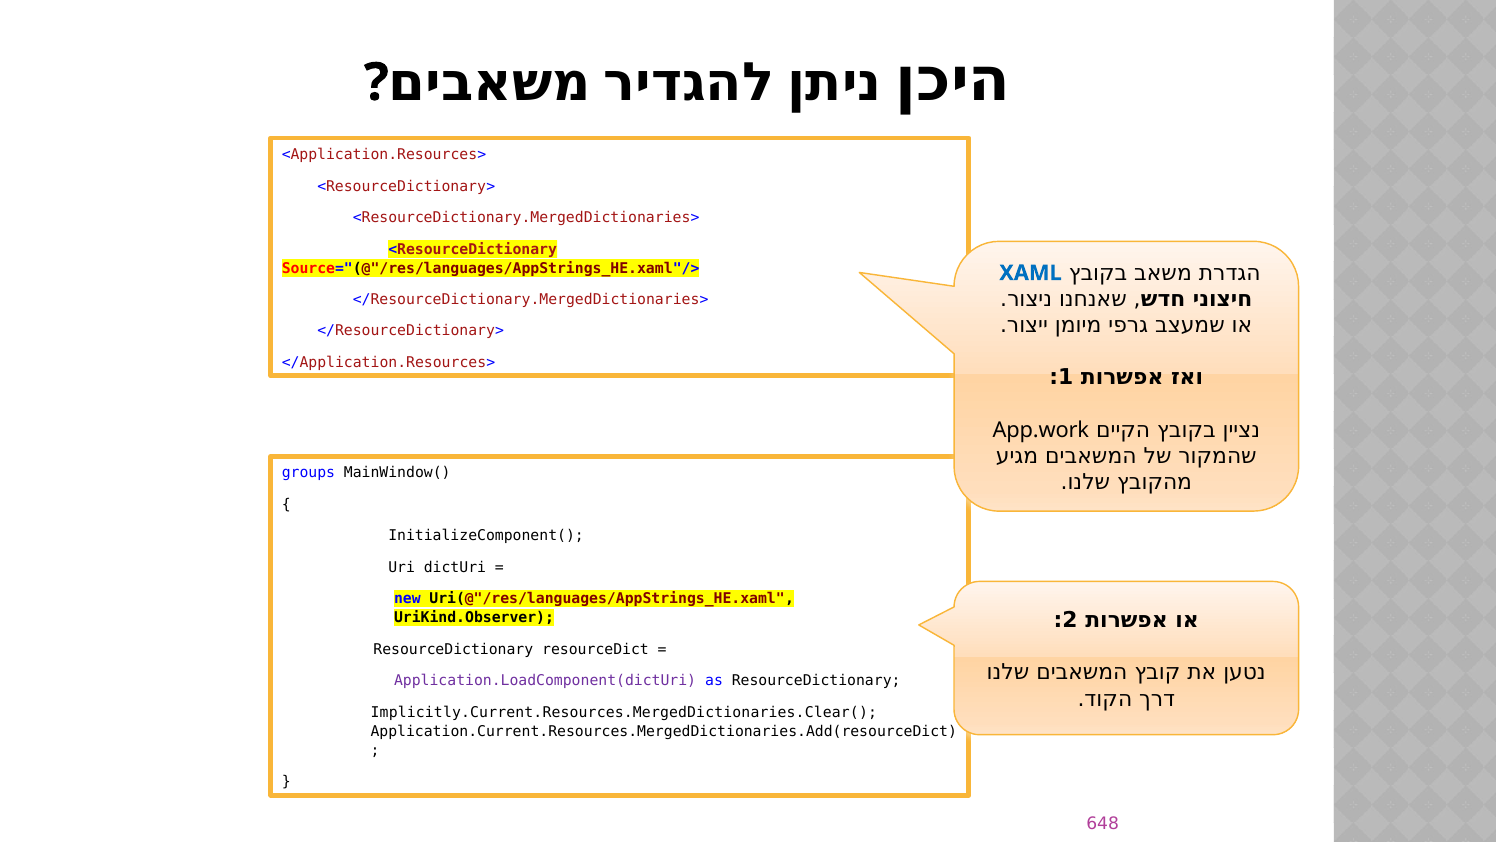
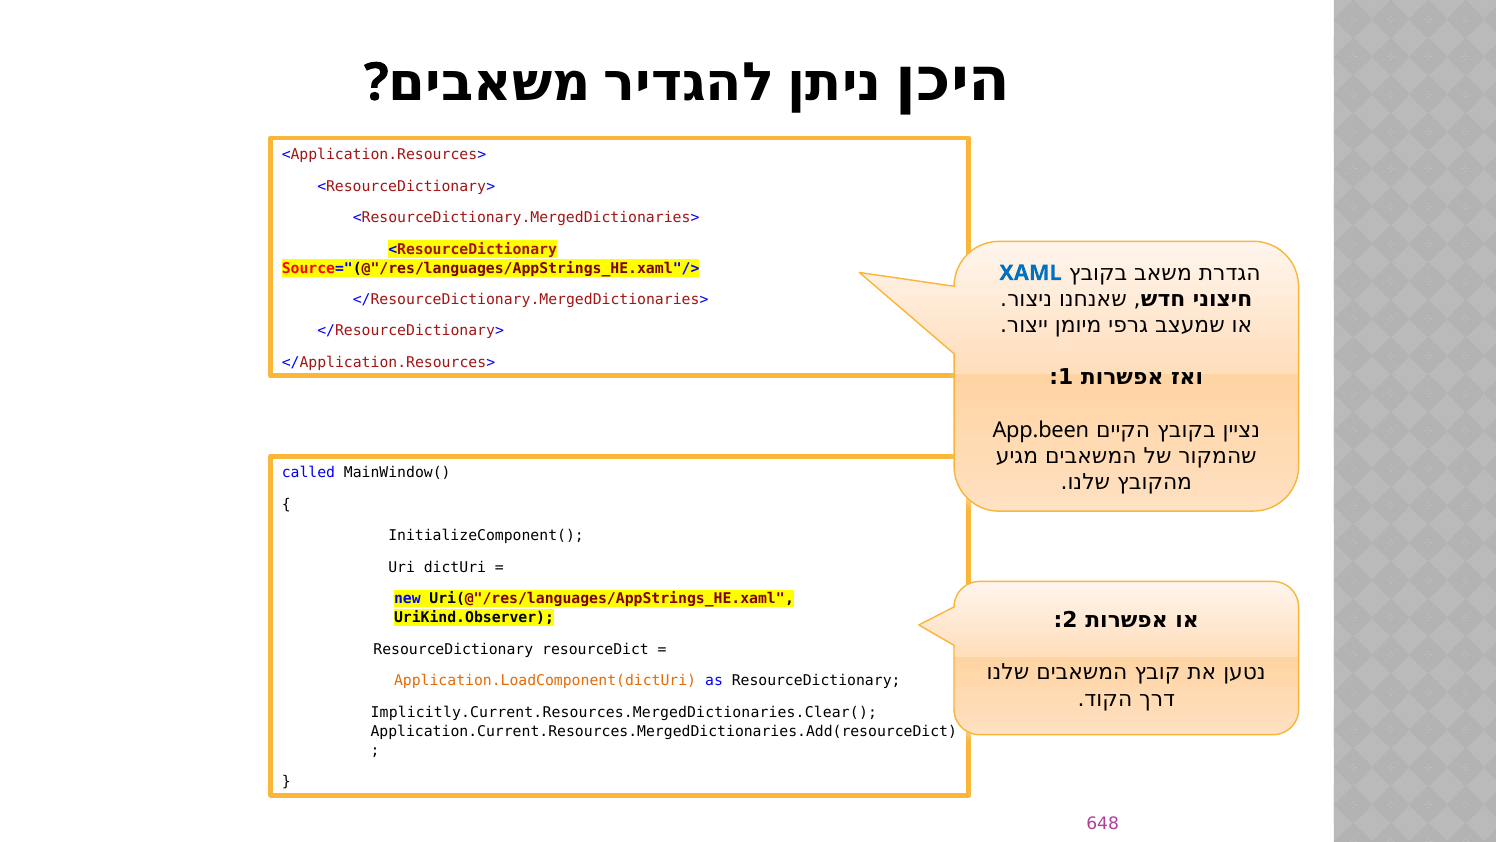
App.work: App.work -> App.been (1041, 430)
groups: groups -> called (308, 473)
Application.LoadComponent(dictUri colour: purple -> orange (545, 680)
